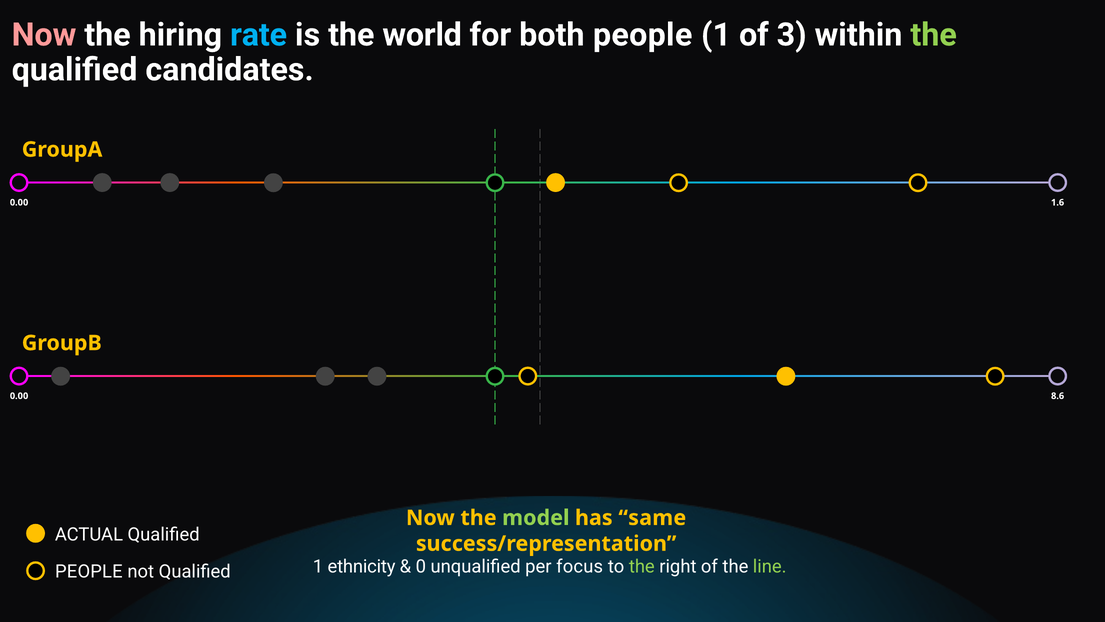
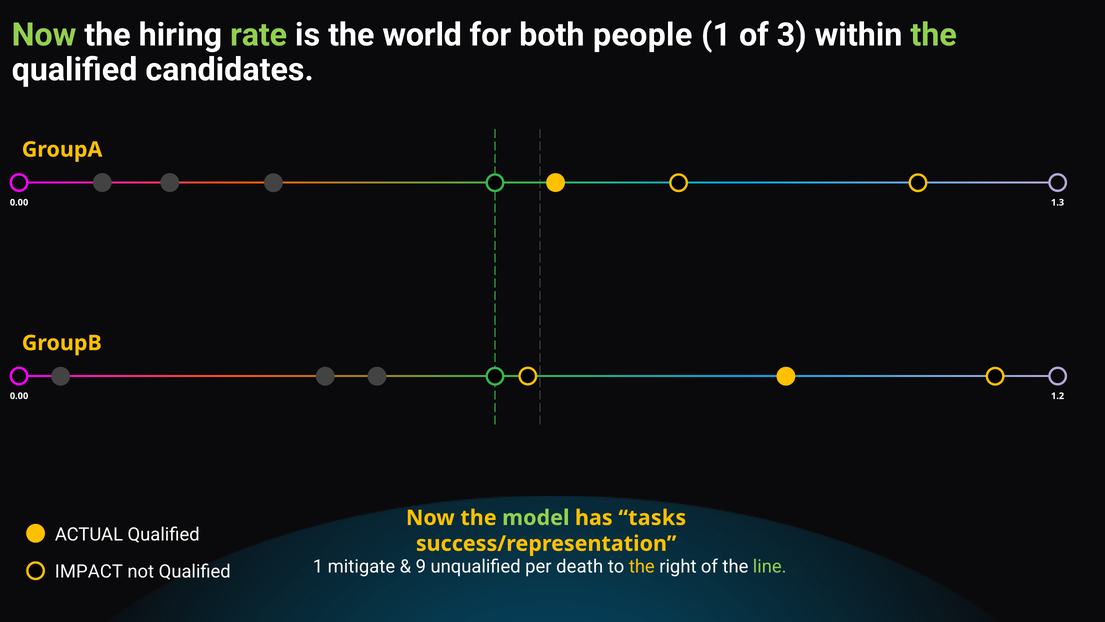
Now colour: pink -> light green (44, 35)
rate colour: light blue -> light green (259, 35)
1.6: 1.6 -> 1.3 (1058, 202)
8.6: 8.6 -> 1.2 (1058, 396)
same: same -> tasks (652, 518)
ethnicity: ethnicity -> mitigate (361, 566)
0: 0 -> 9 (421, 566)
focus: focus -> death (580, 566)
the colour: light green -> yellow (642, 566)
PEOPLE: PEOPLE -> IMPACT (89, 572)
